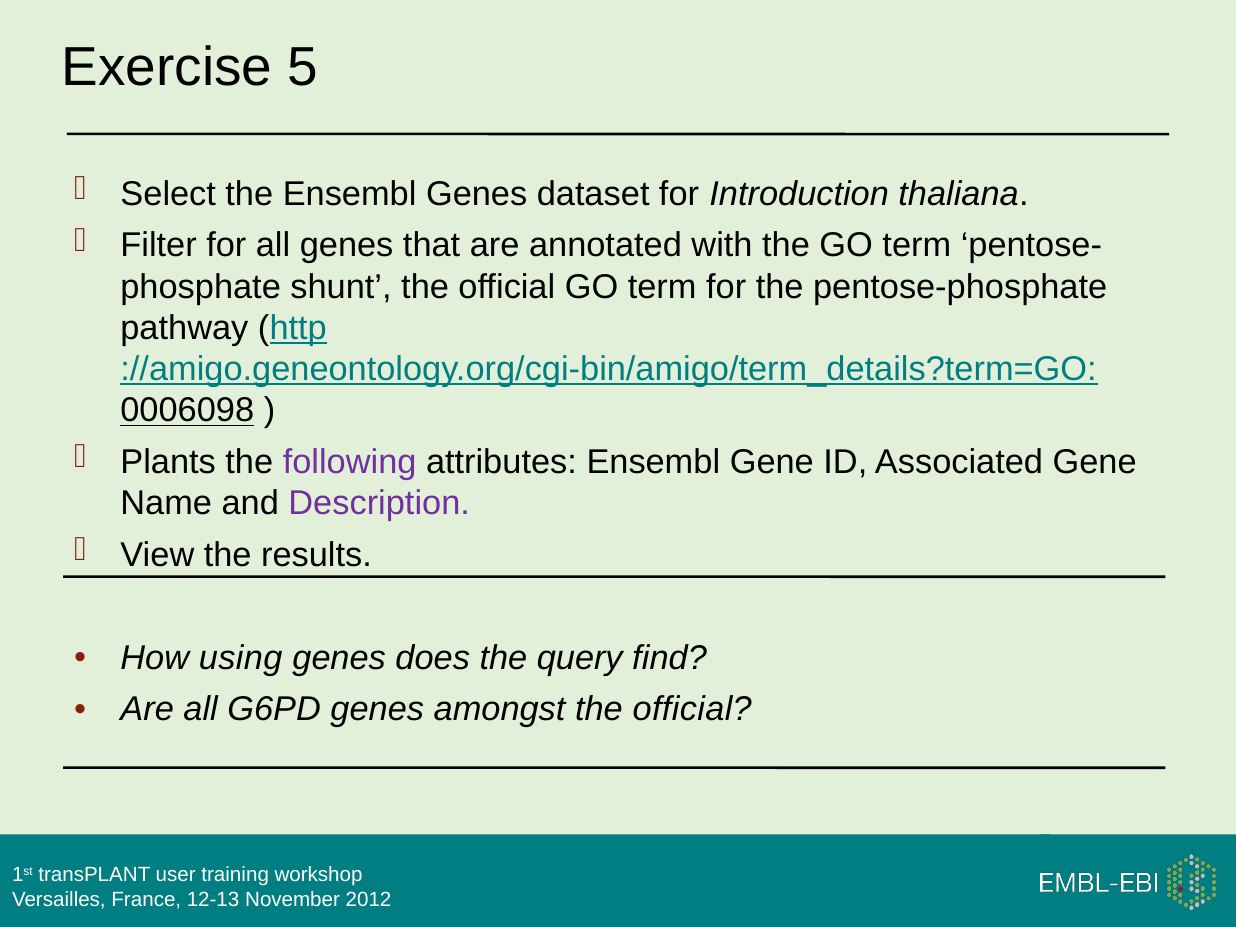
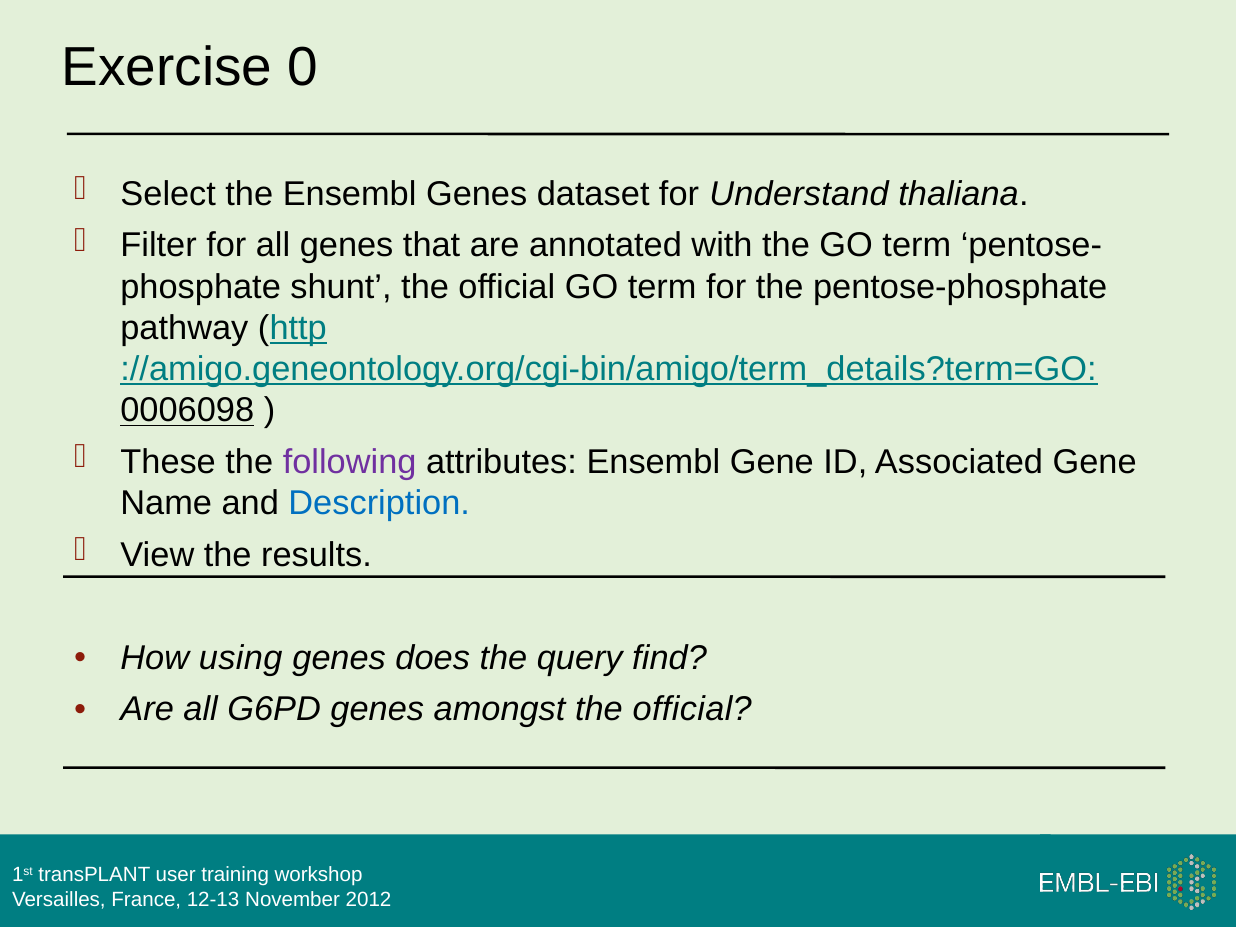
5: 5 -> 0 (303, 68)
Introduction: Introduction -> Understand (799, 194)
Plants: Plants -> These (168, 462)
Description colour: purple -> blue (379, 503)
